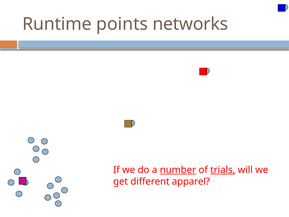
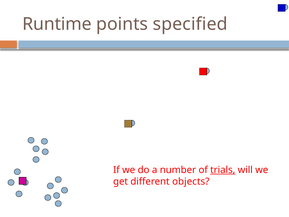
networks: networks -> specified (190, 24)
number underline: present -> none (178, 170)
apparel: apparel -> objects (191, 181)
